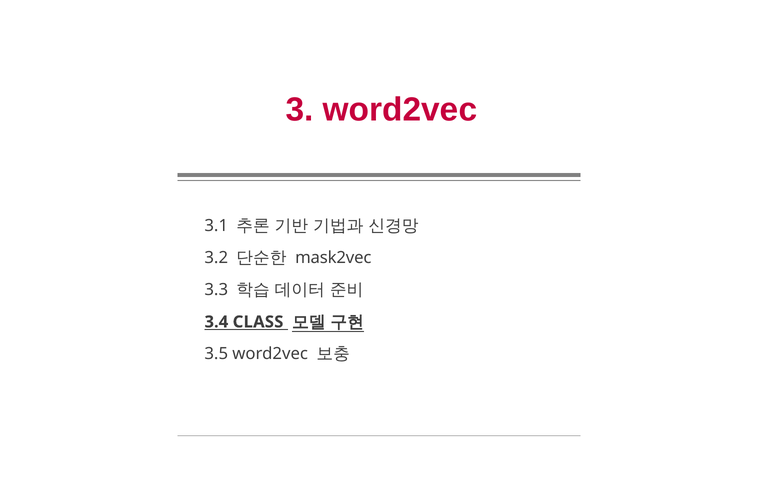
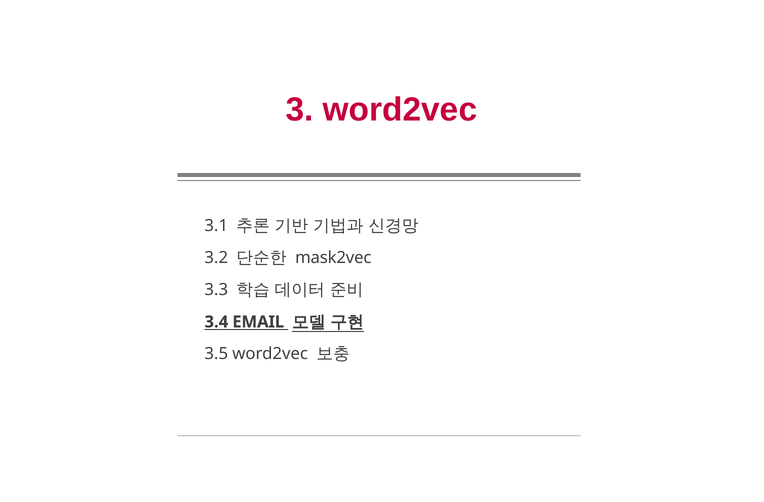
CLASS: CLASS -> EMAIL (258, 322)
